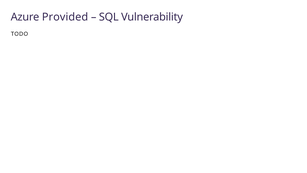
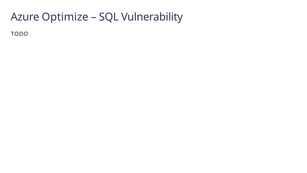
Provided: Provided -> Optimize (65, 17)
